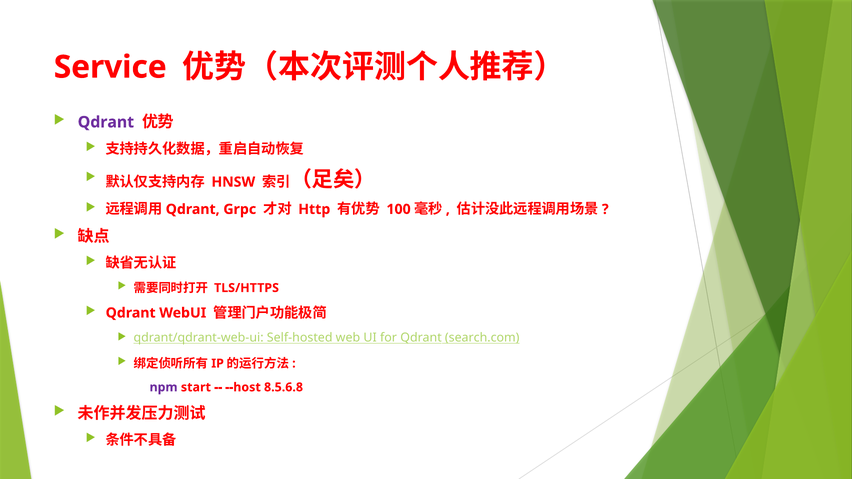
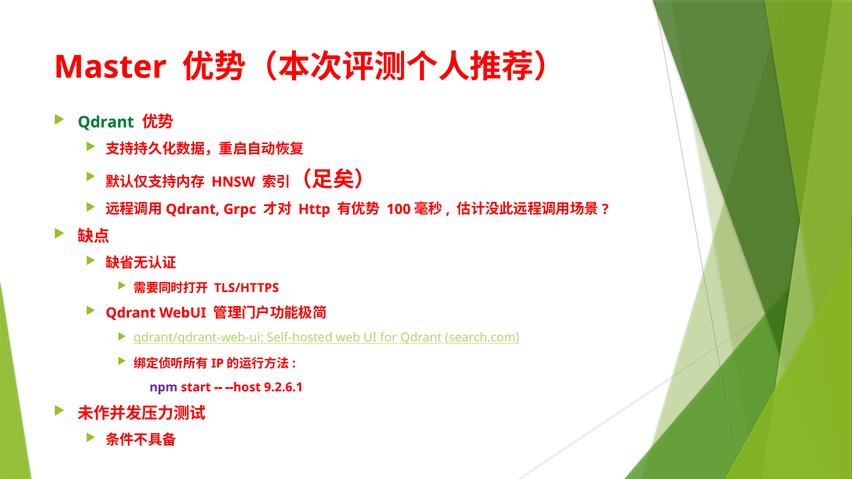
Service: Service -> Master (110, 67)
Qdrant colour: purple -> green (106, 122)
8.5.6.8: 8.5.6.8 -> 9.2.6.1 (284, 387)
